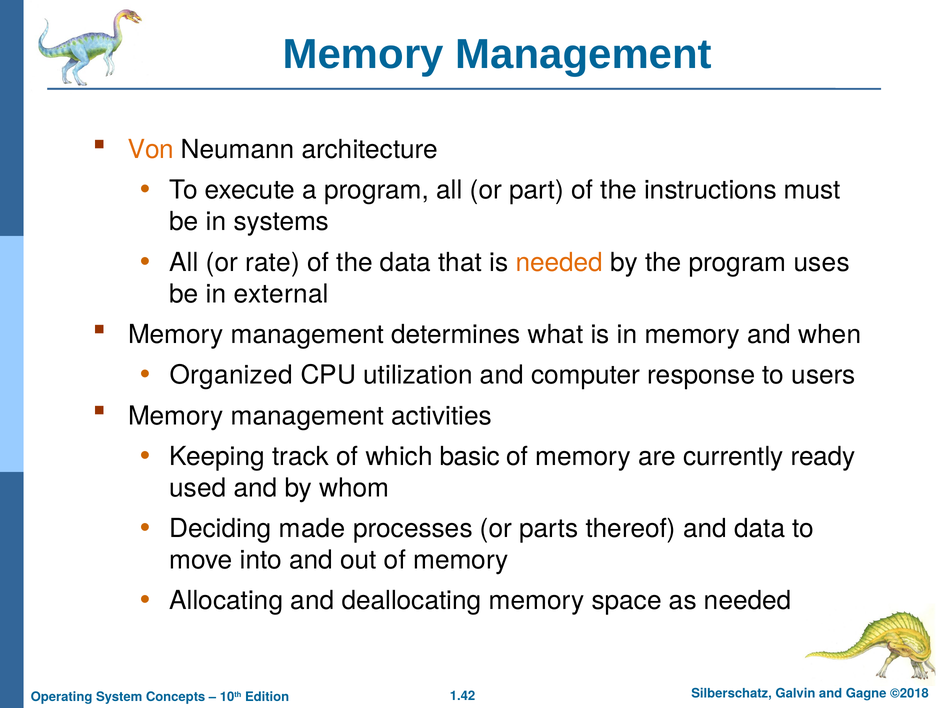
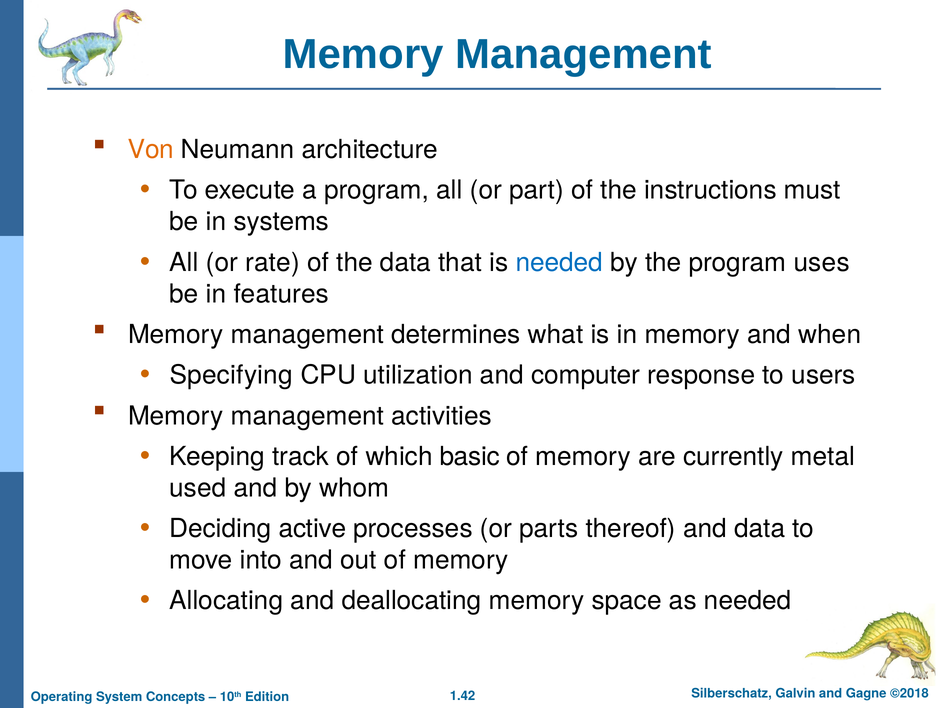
needed colour: orange -> blue (559, 262)
external: external -> features (281, 294)
Organized: Organized -> Specifying (231, 375)
ready: ready -> metal (823, 457)
made: made -> active (312, 529)
